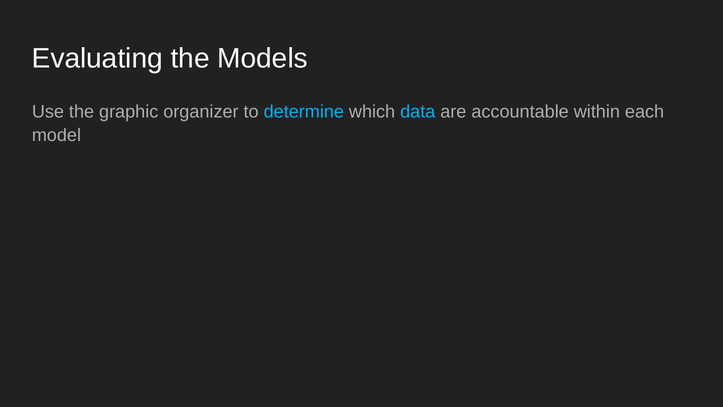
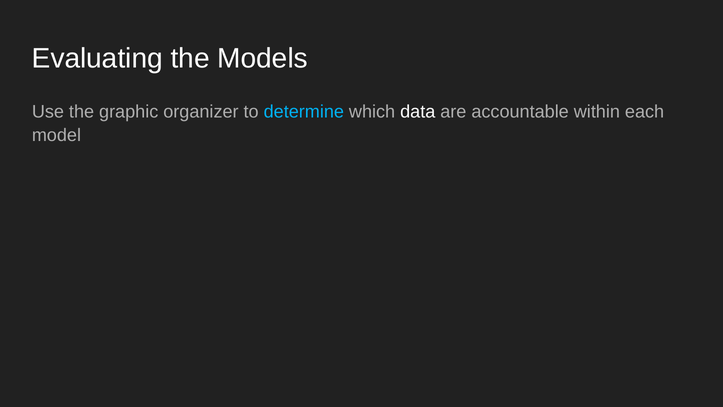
data colour: light blue -> white (418, 112)
